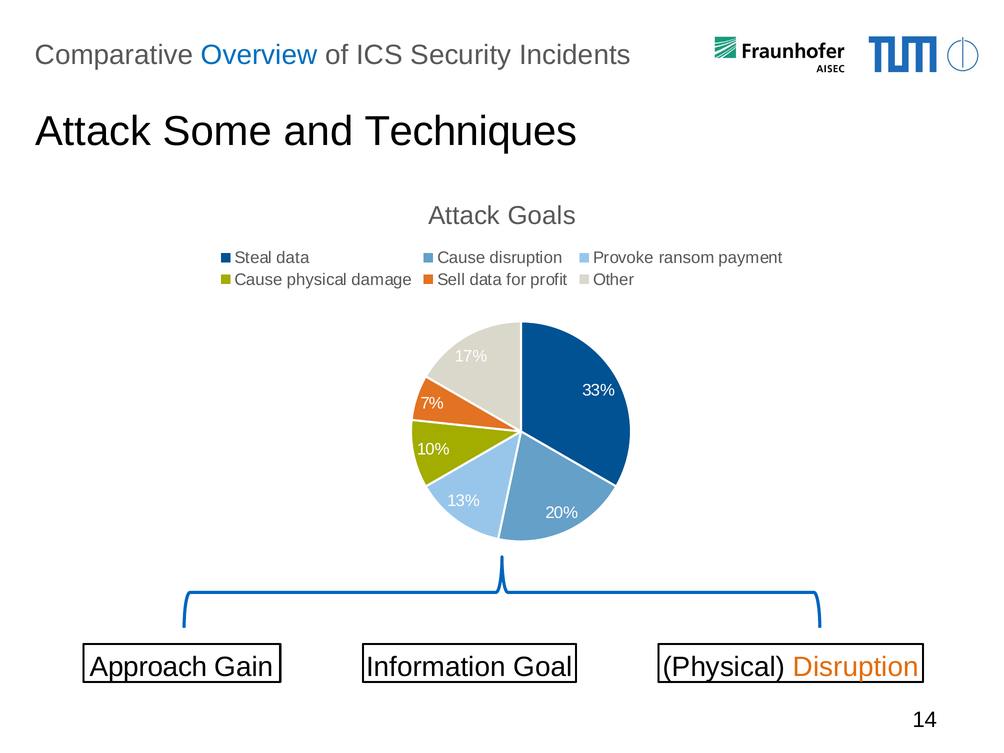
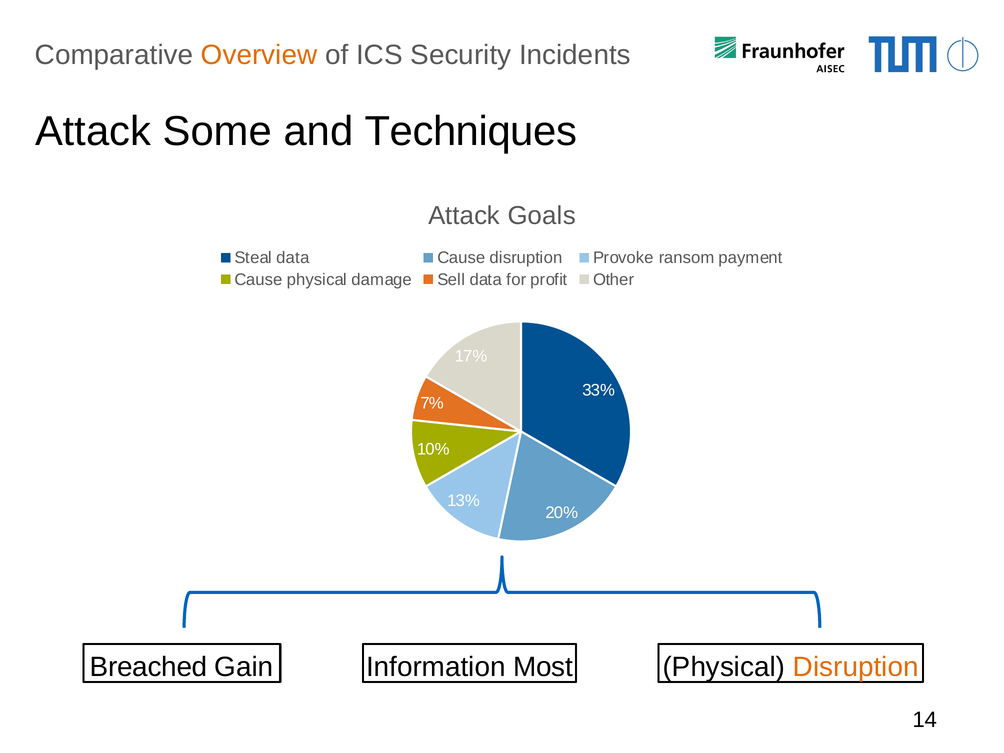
Overview colour: blue -> orange (259, 55)
Approach: Approach -> Breached (149, 667)
Goal: Goal -> Most (543, 667)
